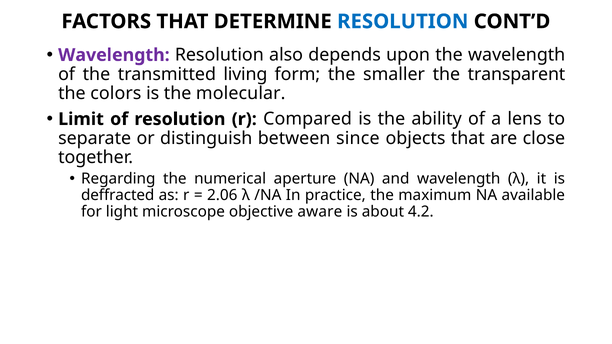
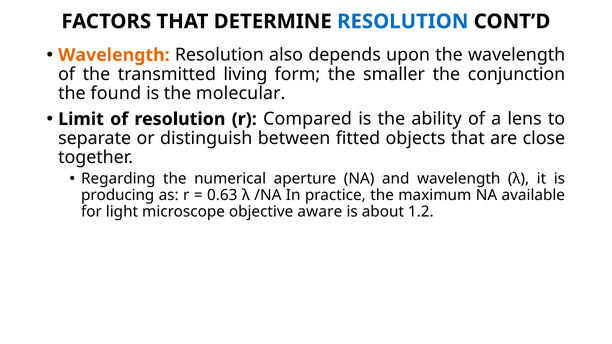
Wavelength colour: purple -> orange (114, 55)
transparent: transparent -> conjunction (516, 74)
colors: colors -> found (116, 94)
since: since -> fitted (358, 138)
deffracted: deffracted -> producing (118, 195)
2.06: 2.06 -> 0.63 (222, 195)
4.2: 4.2 -> 1.2 (421, 212)
